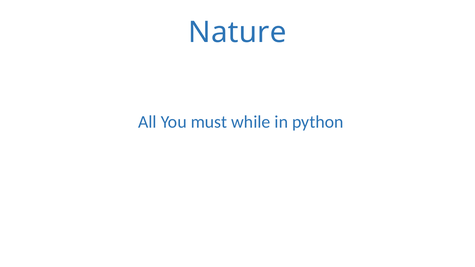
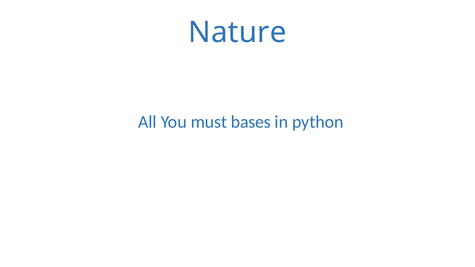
while: while -> bases (251, 122)
